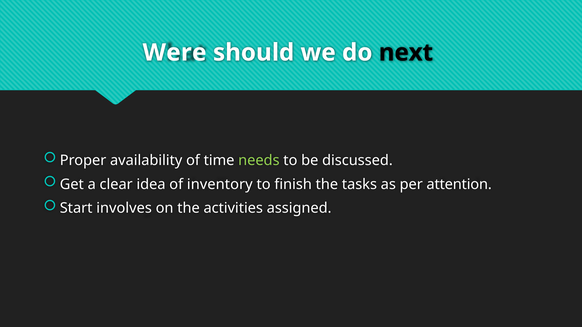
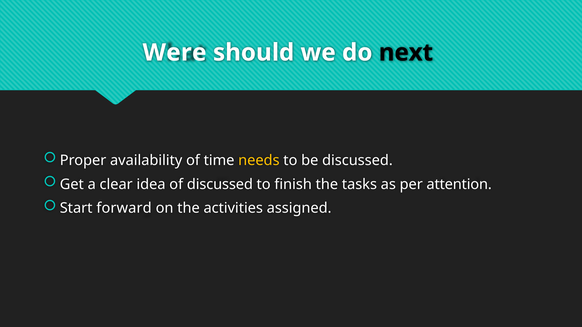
needs colour: light green -> yellow (259, 160)
of inventory: inventory -> discussed (220, 184)
involves: involves -> forward (124, 208)
